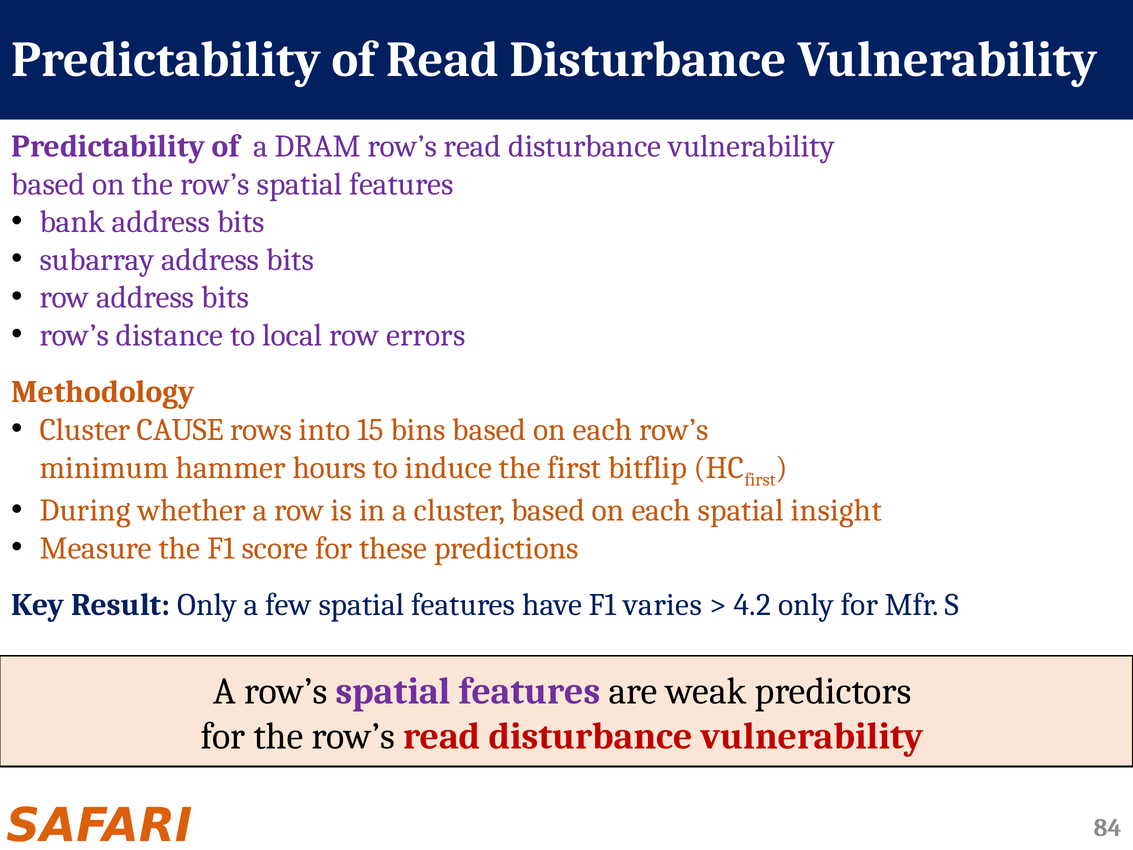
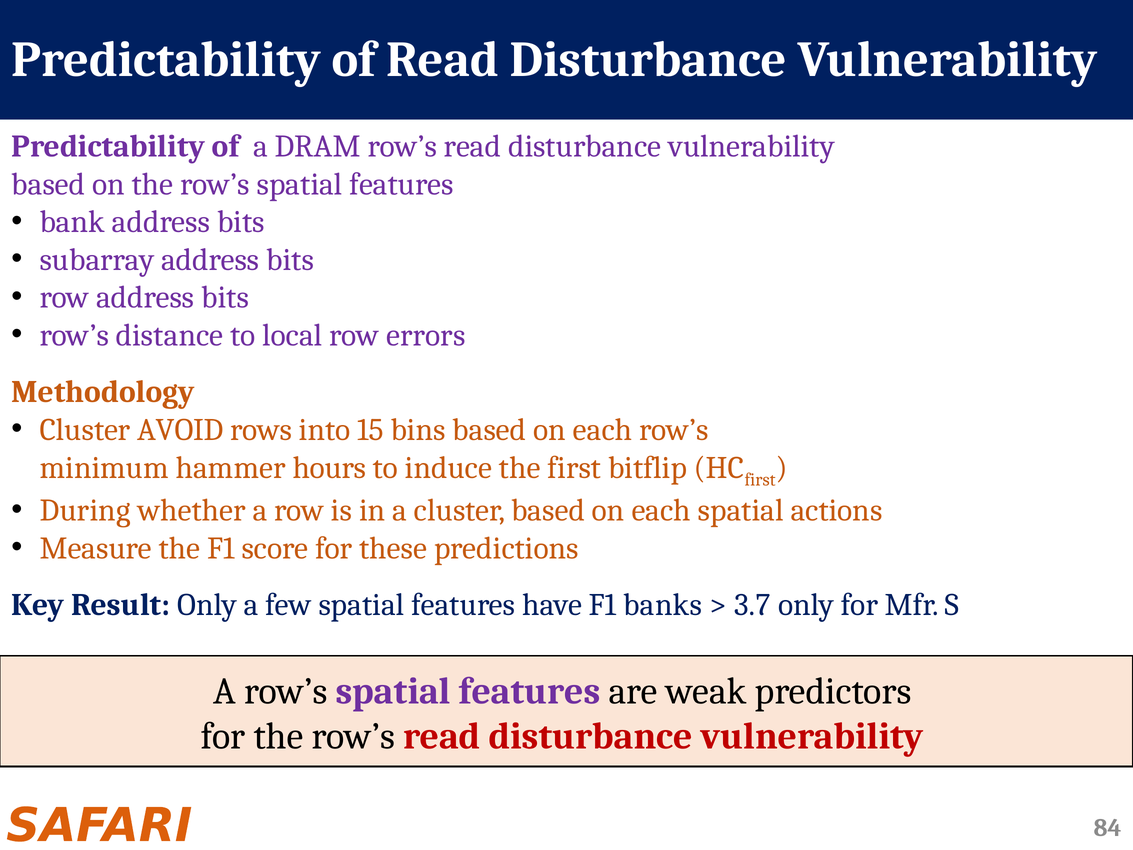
CAUSE: CAUSE -> AVOID (180, 430)
insight: insight -> actions (836, 510)
varies: varies -> banks (663, 605)
4.2: 4.2 -> 3.7 (752, 605)
